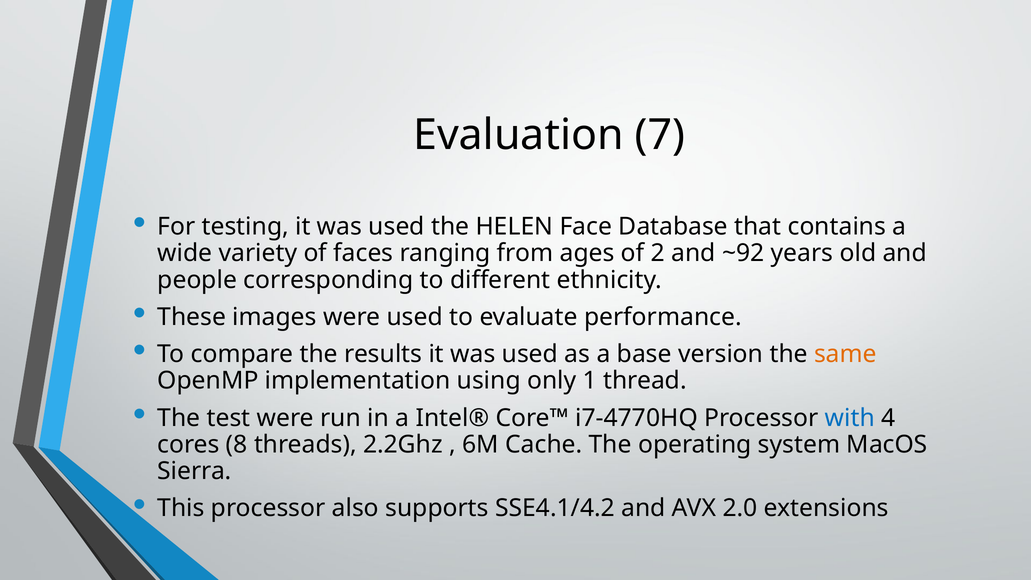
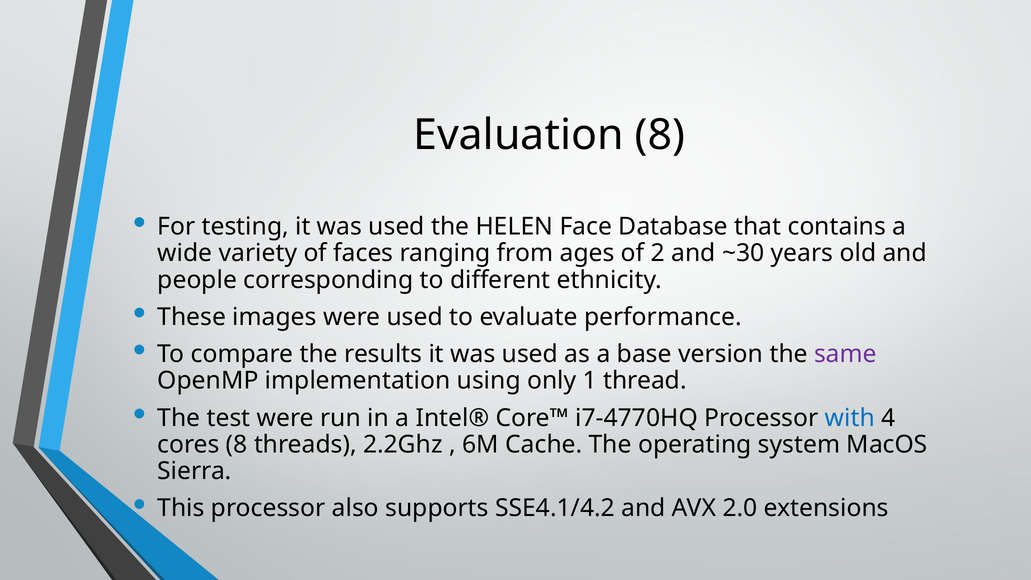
Evaluation 7: 7 -> 8 (660, 135)
~92: ~92 -> ~30 (743, 253)
same colour: orange -> purple (845, 354)
